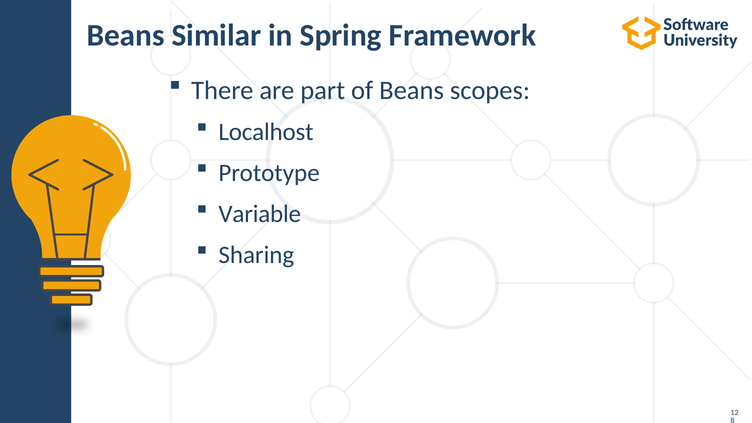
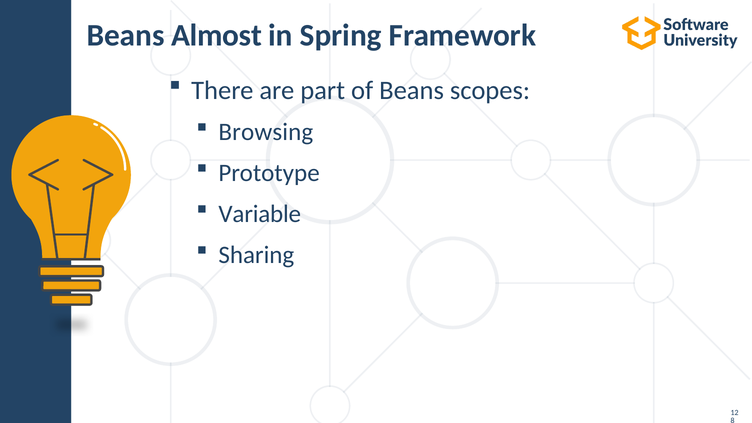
Similar: Similar -> Almost (217, 36)
Localhost: Localhost -> Browsing (266, 132)
